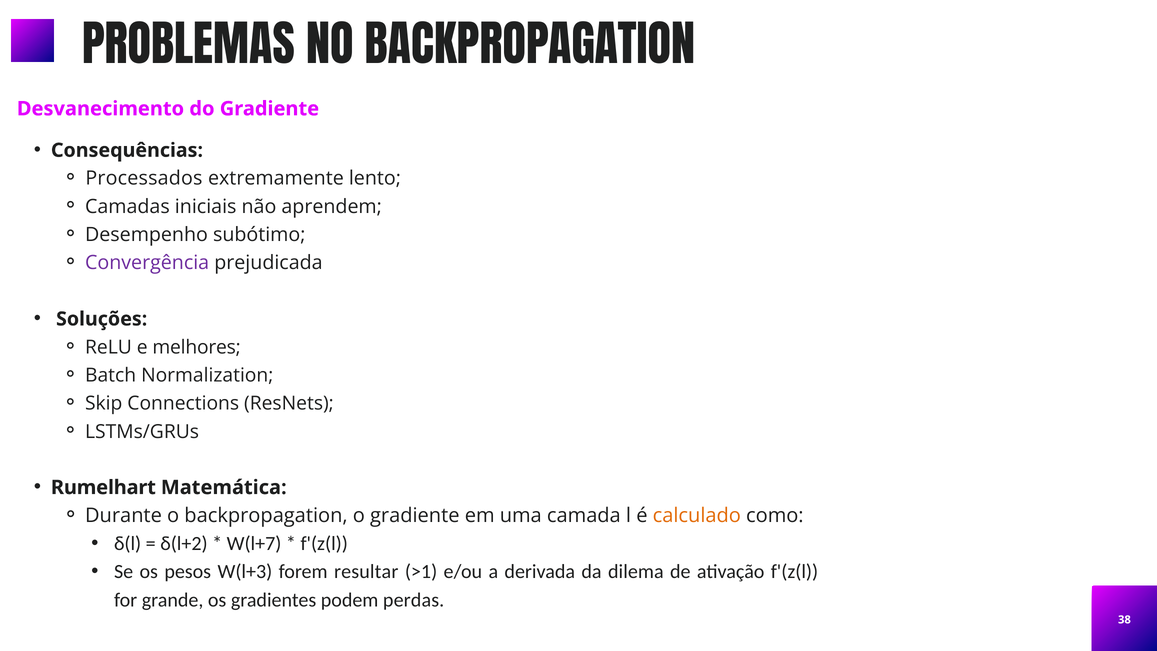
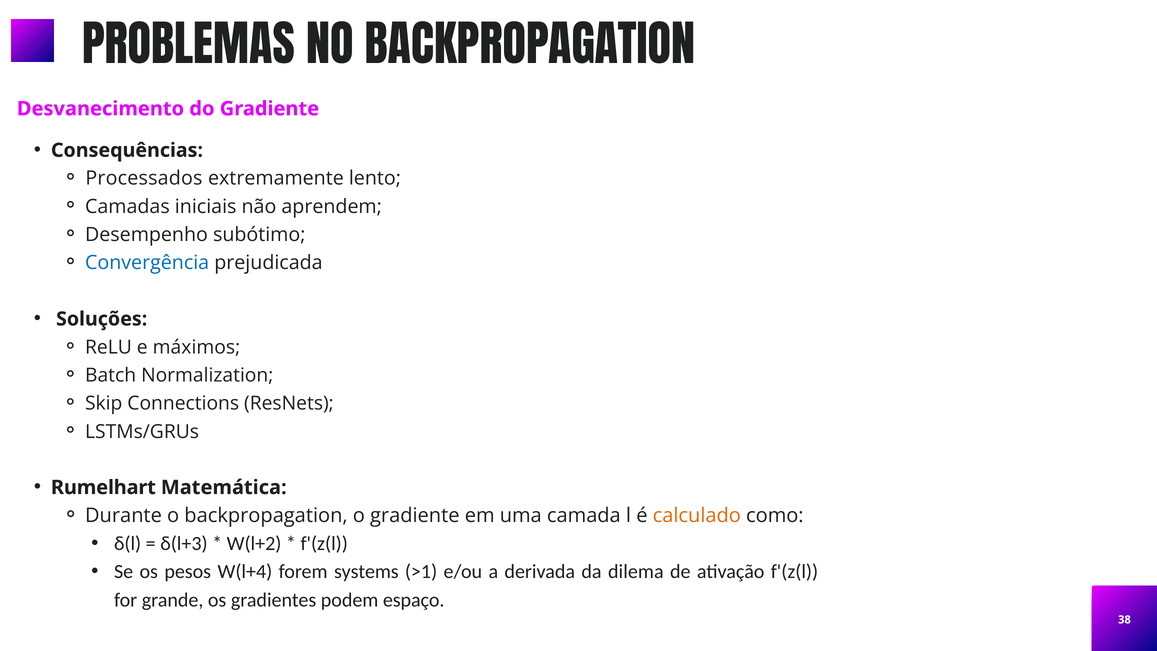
Convergência colour: purple -> blue (147, 263)
melhores: melhores -> máximos (196, 347)
δ(l+2: δ(l+2 -> δ(l+3 (184, 544)
W(l+7: W(l+7 -> W(l+2 (254, 544)
W(l+3: W(l+3 -> W(l+4 (245, 572)
resultar: resultar -> systems (366, 572)
perdas: perdas -> espaço (414, 600)
